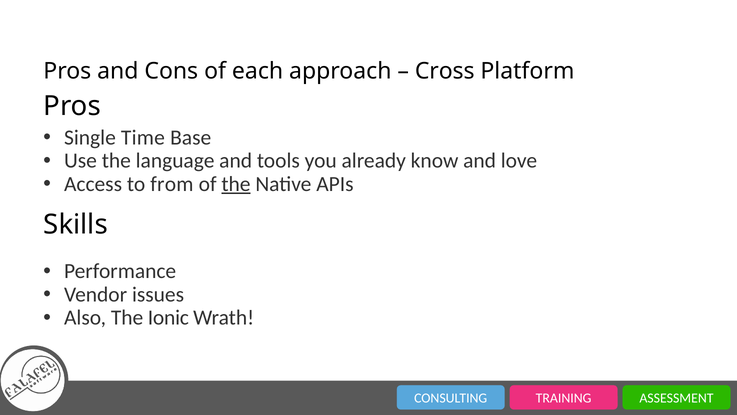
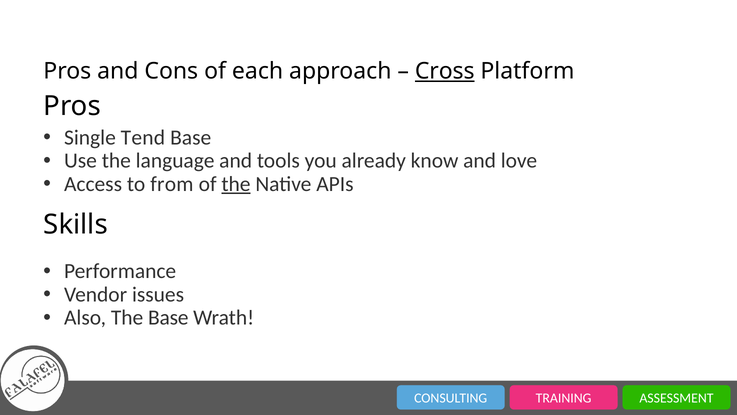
Cross underline: none -> present (445, 71)
Time: Time -> Tend (143, 137)
The Ionic: Ionic -> Base (168, 317)
